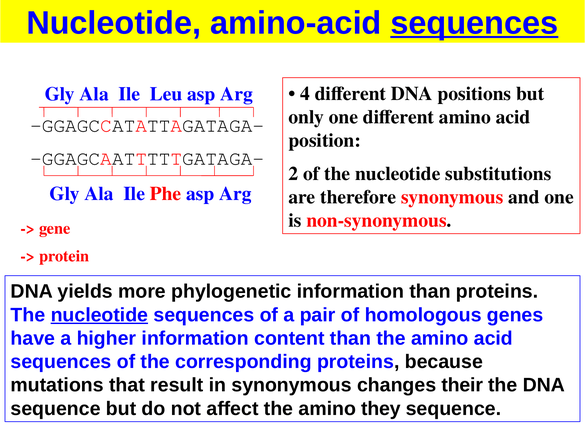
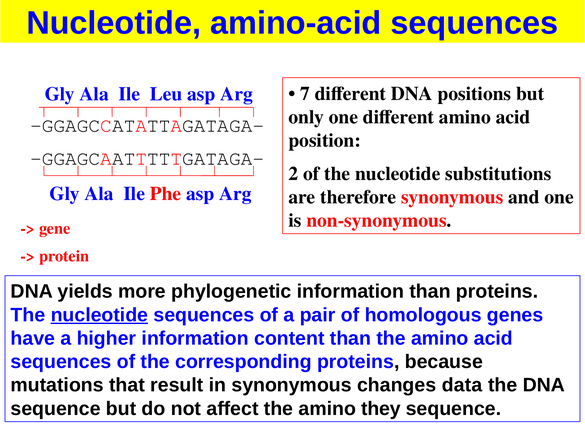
sequences underline: present -> none (474, 23)
4: 4 -> 7 (305, 94)
their: their -> data (462, 385)
